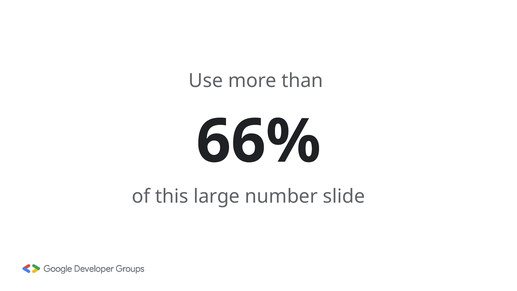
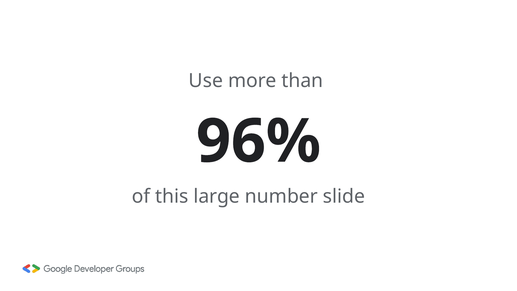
66%: 66% -> 96% (259, 141)
